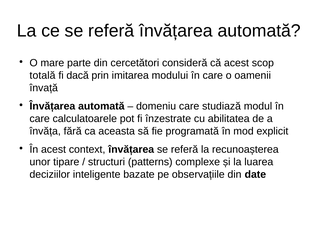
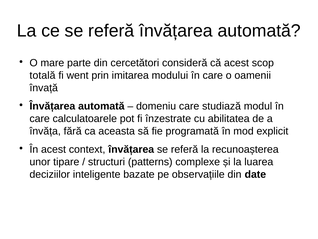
dacă: dacă -> went (78, 75)
